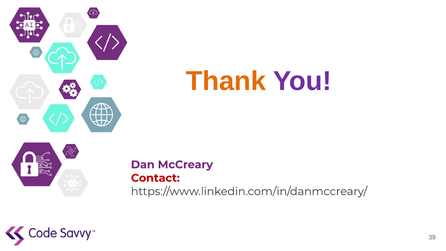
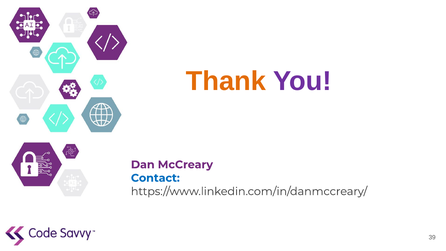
Contact colour: red -> blue (155, 178)
